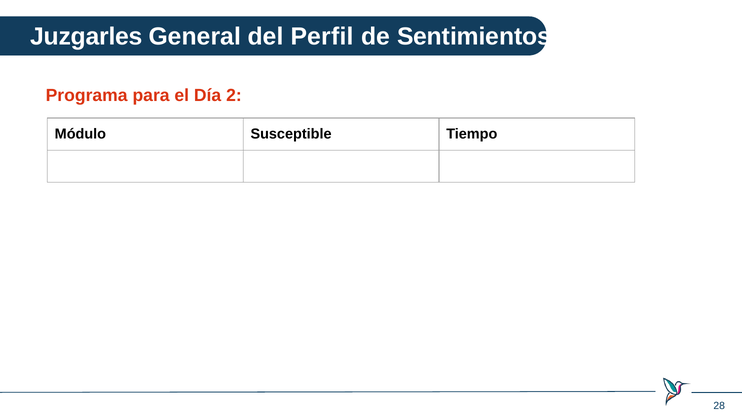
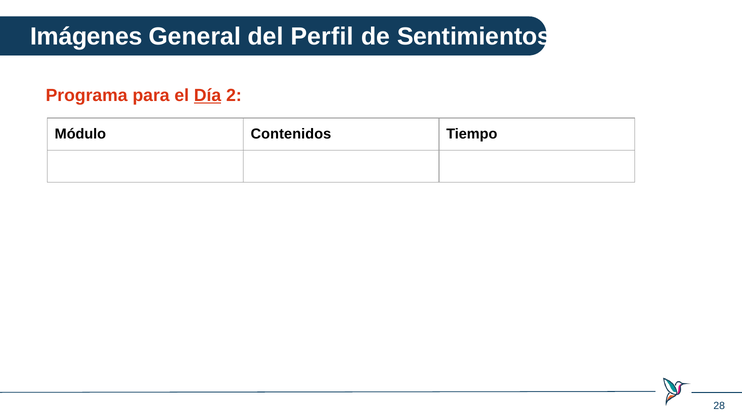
Juzgarles: Juzgarles -> Imágenes (86, 36)
Día underline: none -> present (208, 95)
Susceptible: Susceptible -> Contenidos (291, 134)
